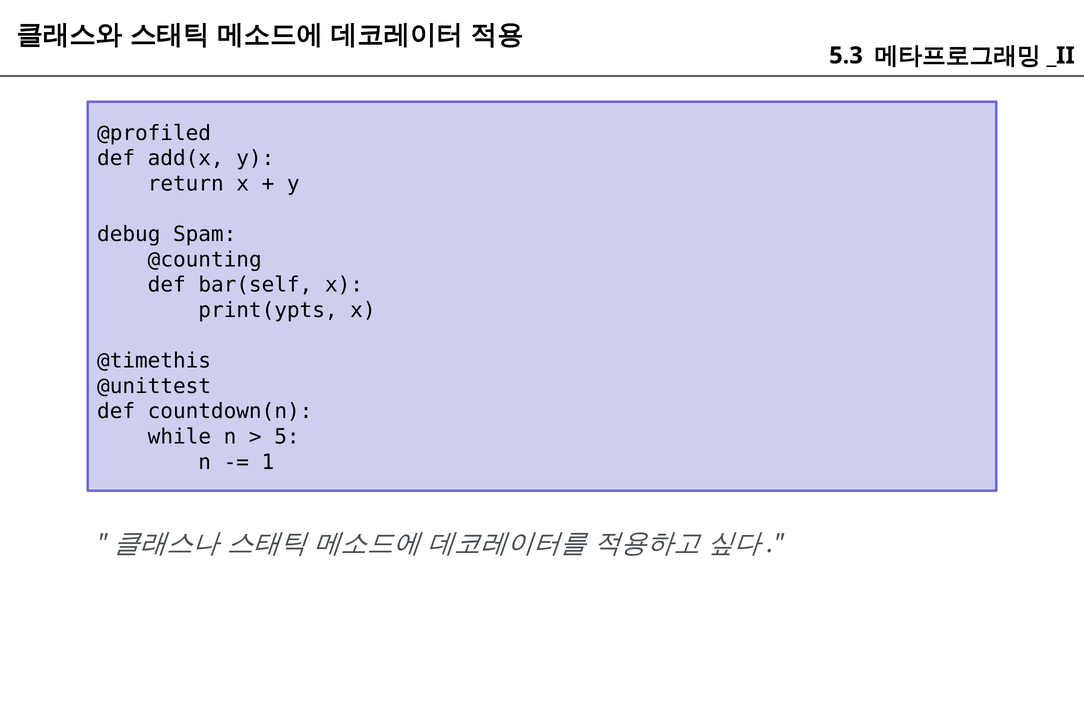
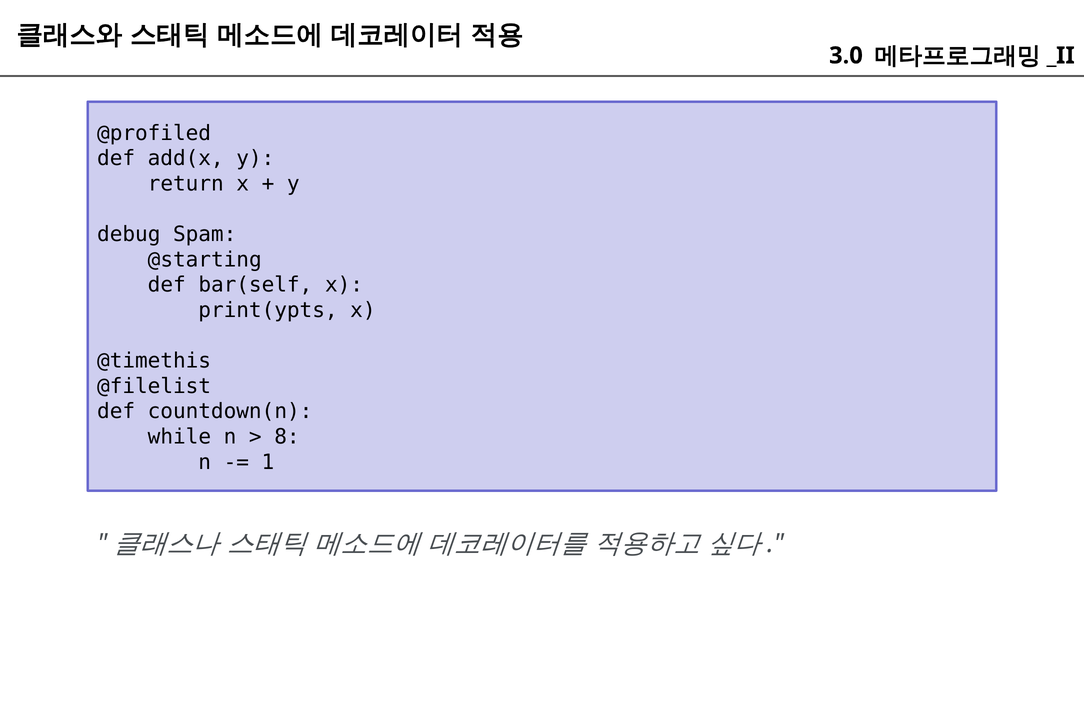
5.3: 5.3 -> 3.0 (846, 56)
@counting: @counting -> @starting (205, 260)
@unittest: @unittest -> @filelist (154, 386)
5: 5 -> 8 (287, 437)
